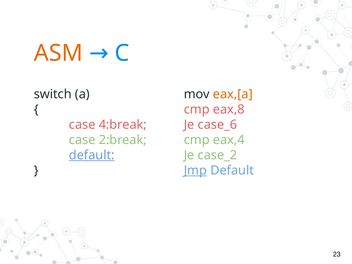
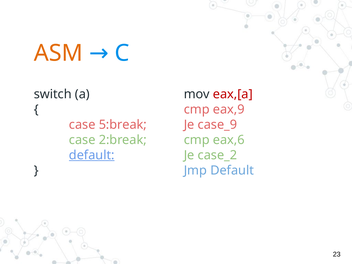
eax,[a colour: orange -> red (233, 94)
eax,8: eax,8 -> eax,9 (229, 109)
4:break: 4:break -> 5:break (123, 125)
case_6: case_6 -> case_9 (217, 125)
eax,4: eax,4 -> eax,6 (229, 140)
Jmp underline: present -> none (195, 170)
